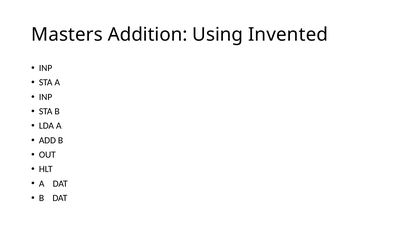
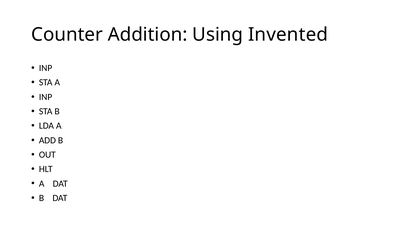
Masters: Masters -> Counter (67, 34)
